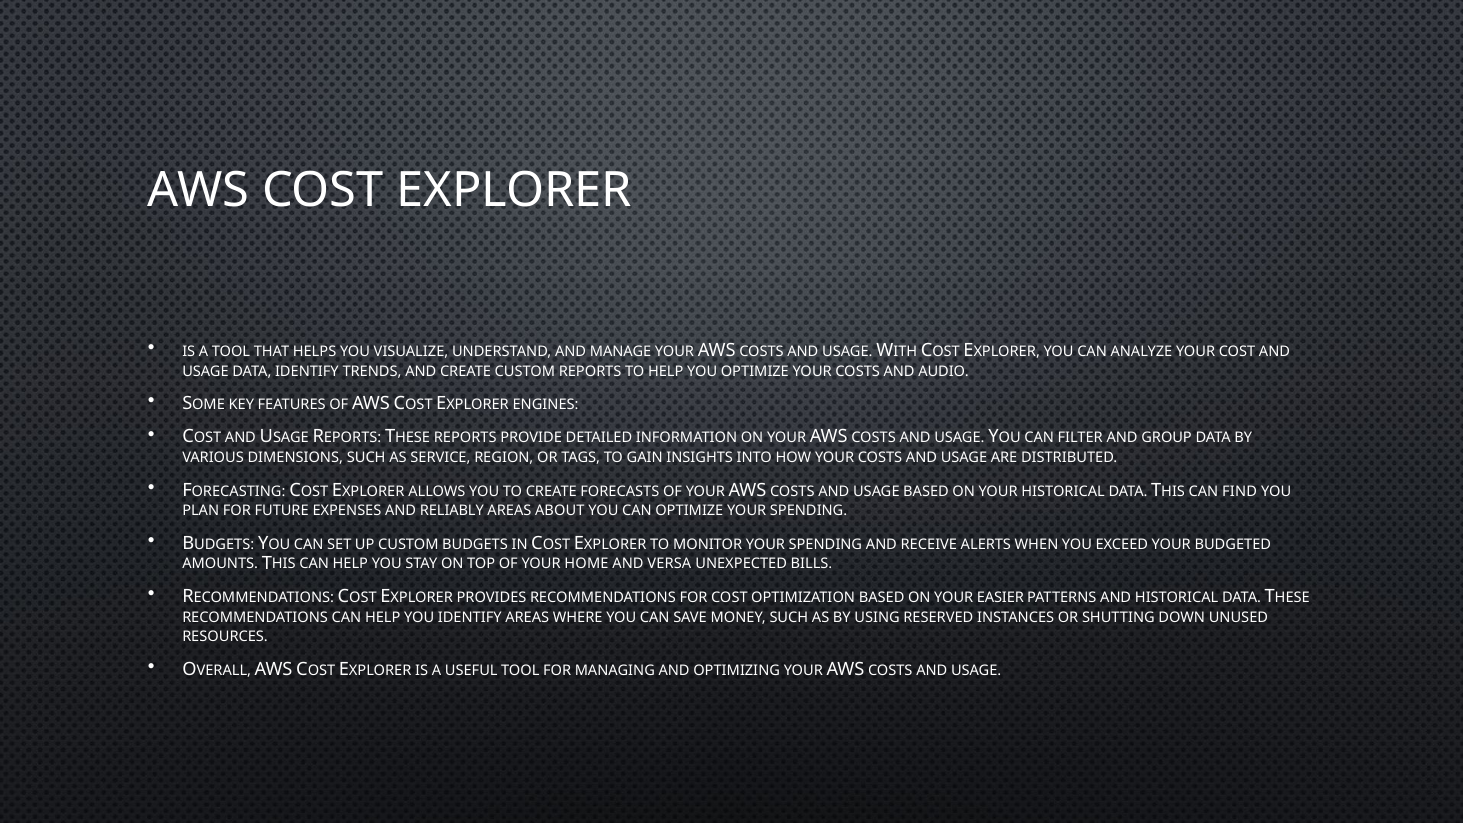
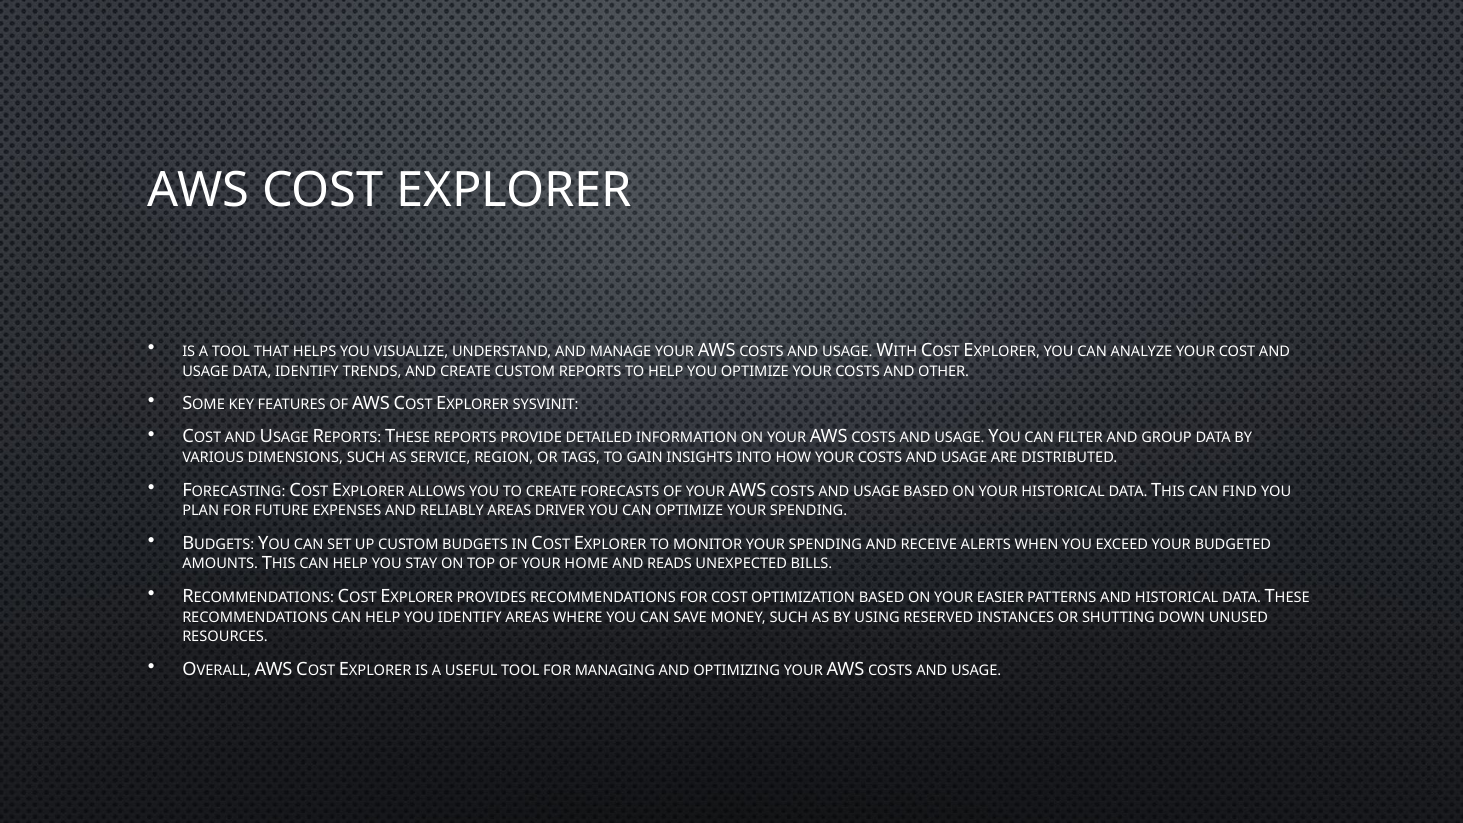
AUDIO: AUDIO -> OTHER (944, 371)
ENGINES: ENGINES -> SYSVINIT (546, 405)
ABOUT: ABOUT -> DRIVER (560, 511)
VERSA: VERSA -> READS (670, 564)
